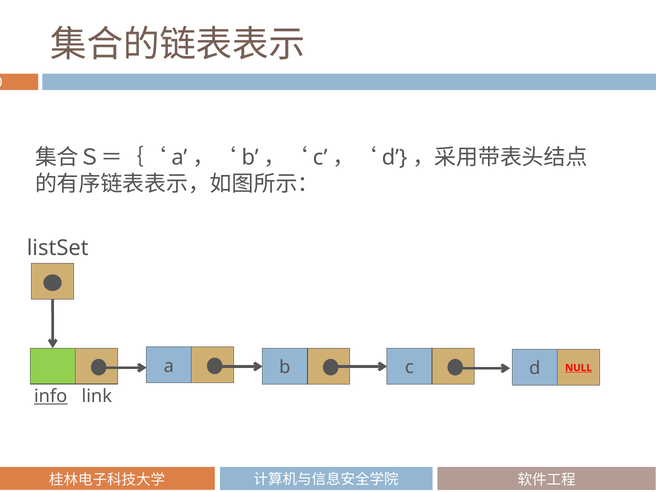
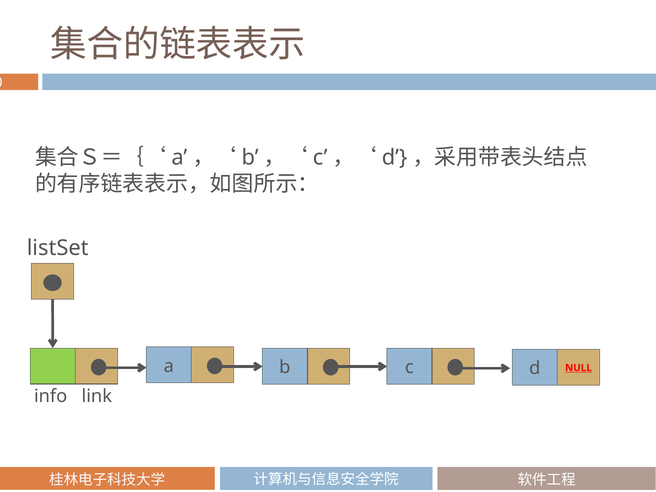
info underline: present -> none (51, 396)
